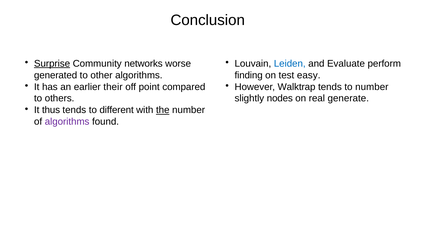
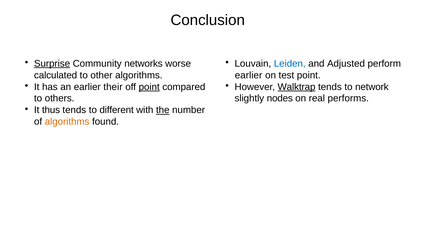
Evaluate: Evaluate -> Adjusted (346, 64)
generated: generated -> calculated (56, 75)
finding: finding -> earlier (249, 75)
test easy: easy -> point (309, 75)
point underline: none -> present (149, 87)
Walktrap underline: none -> present (297, 87)
to number: number -> network (372, 87)
generate: generate -> performs (348, 99)
algorithms colour: purple -> orange (67, 122)
